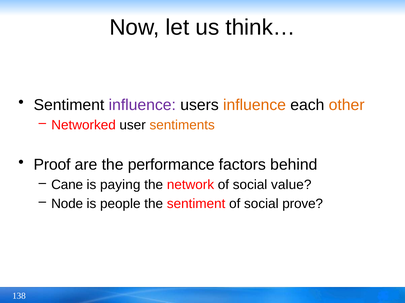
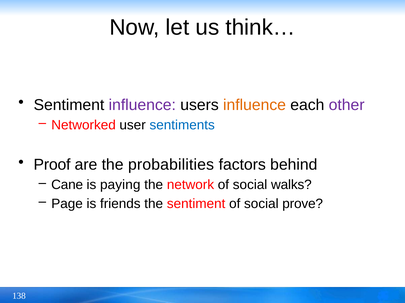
other colour: orange -> purple (347, 105)
sentiments colour: orange -> blue (182, 125)
performance: performance -> probabilities (171, 165)
value: value -> walks (291, 185)
Node: Node -> Page (67, 204)
people: people -> friends (120, 204)
